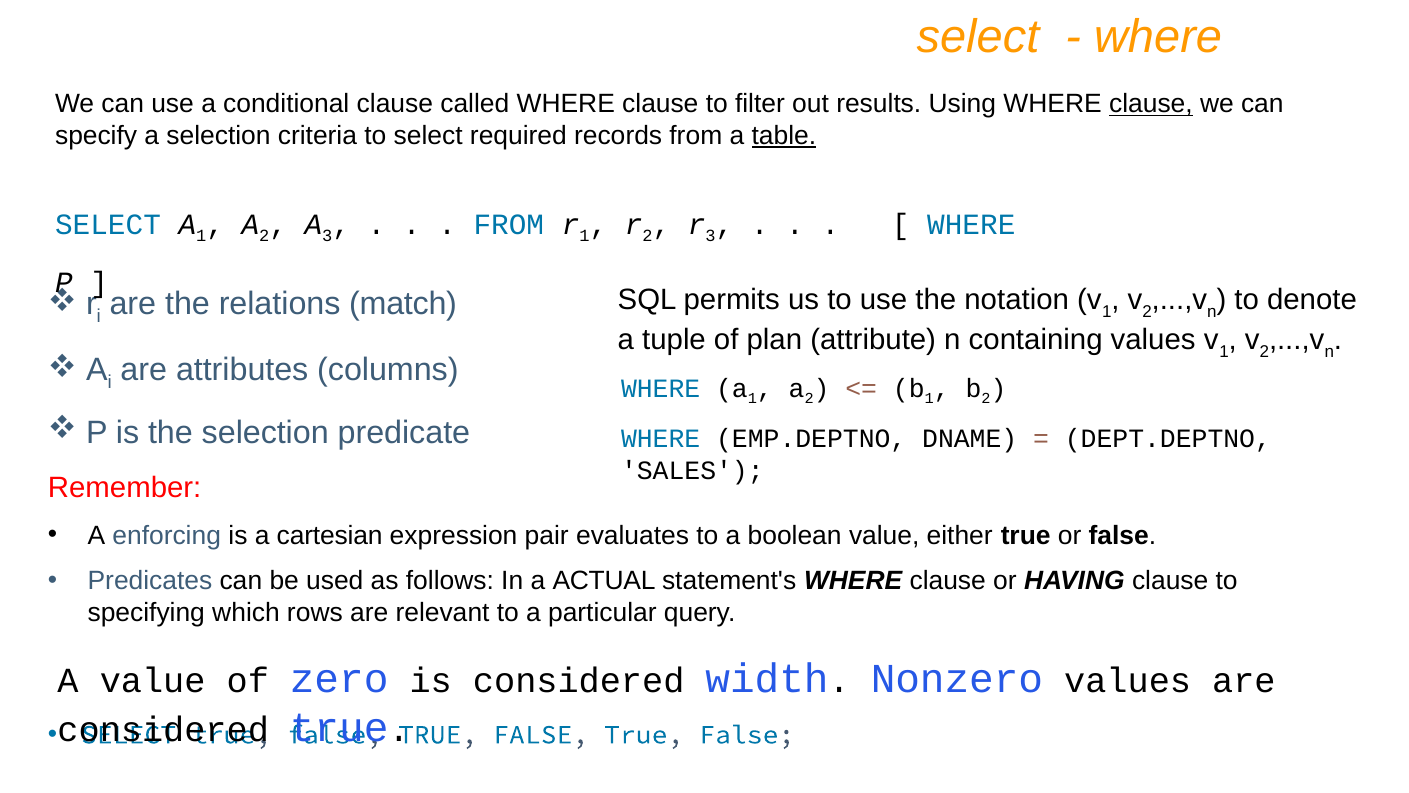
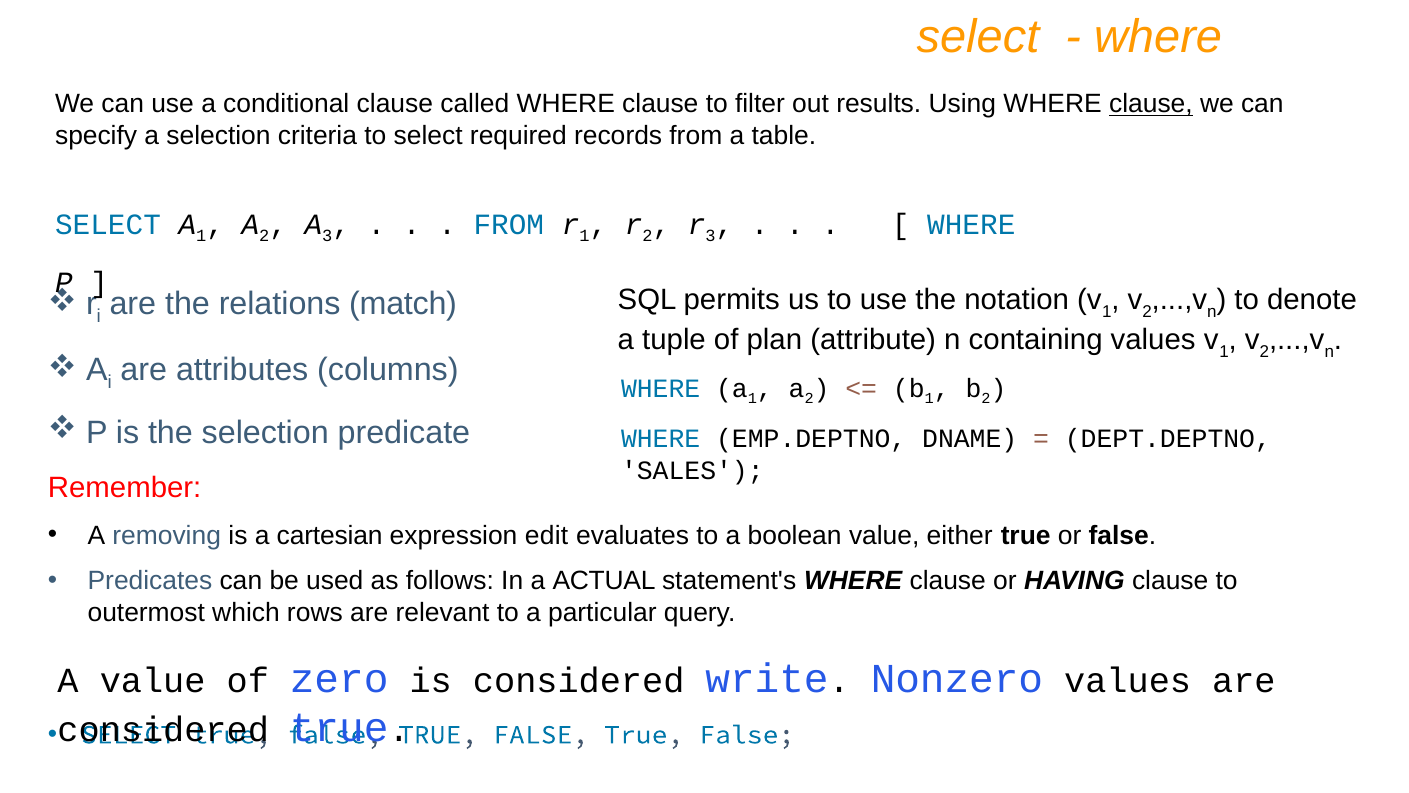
table underline: present -> none (784, 136)
enforcing: enforcing -> removing (167, 535)
pair: pair -> edit (547, 535)
specifying: specifying -> outermost (146, 613)
width: width -> write (767, 679)
